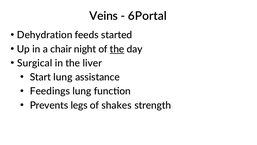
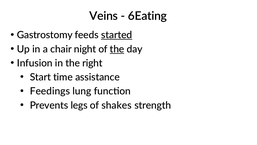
6Portal: 6Portal -> 6Eating (147, 16)
Dehydration: Dehydration -> Gastrostomy (45, 35)
started underline: none -> present (117, 35)
Surgical: Surgical -> Infusion (35, 63)
liver: liver -> right (92, 63)
Start lung: lung -> time (63, 77)
